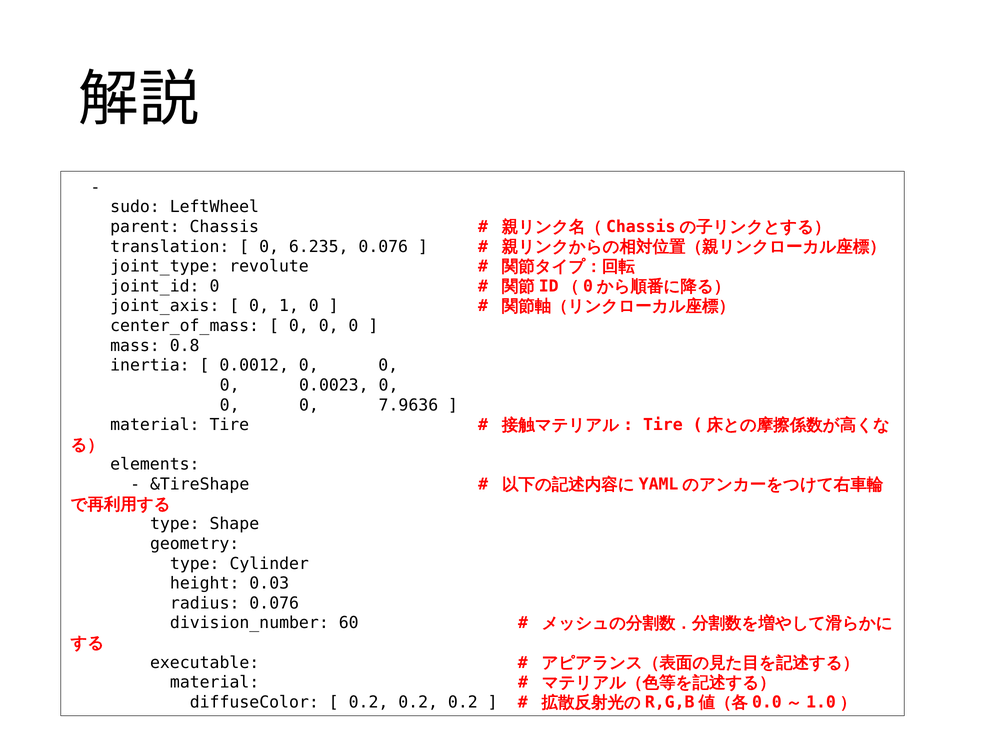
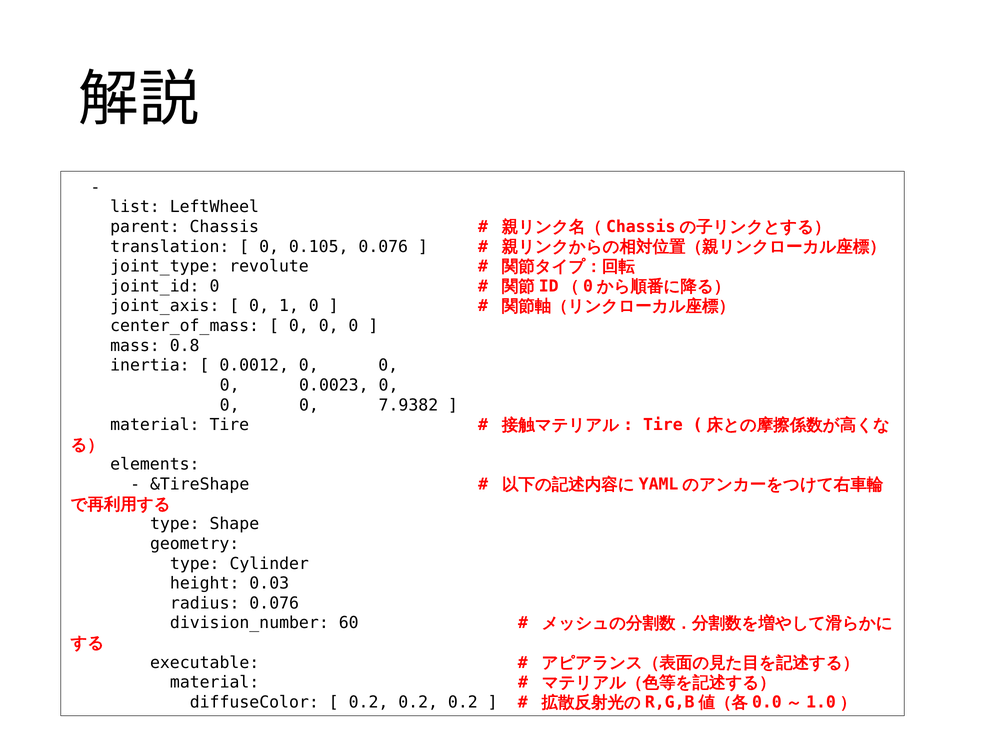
sudo: sudo -> list (135, 207)
6.235: 6.235 -> 0.105 (319, 247)
7.9636: 7.9636 -> 7.9382 (408, 405)
